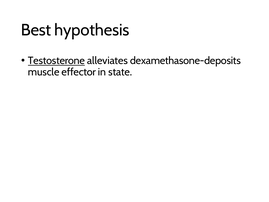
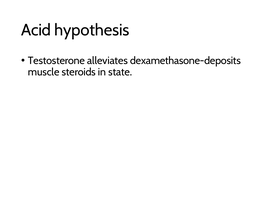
Best: Best -> Acid (36, 30)
Testosterone underline: present -> none (56, 61)
effector: effector -> steroids (79, 72)
